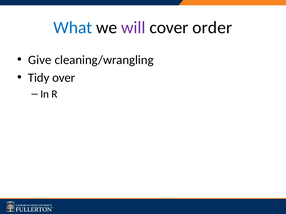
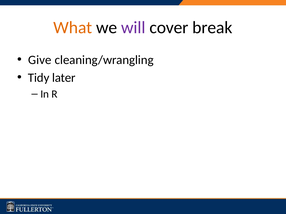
What colour: blue -> orange (73, 28)
order: order -> break (212, 28)
over: over -> later (64, 78)
